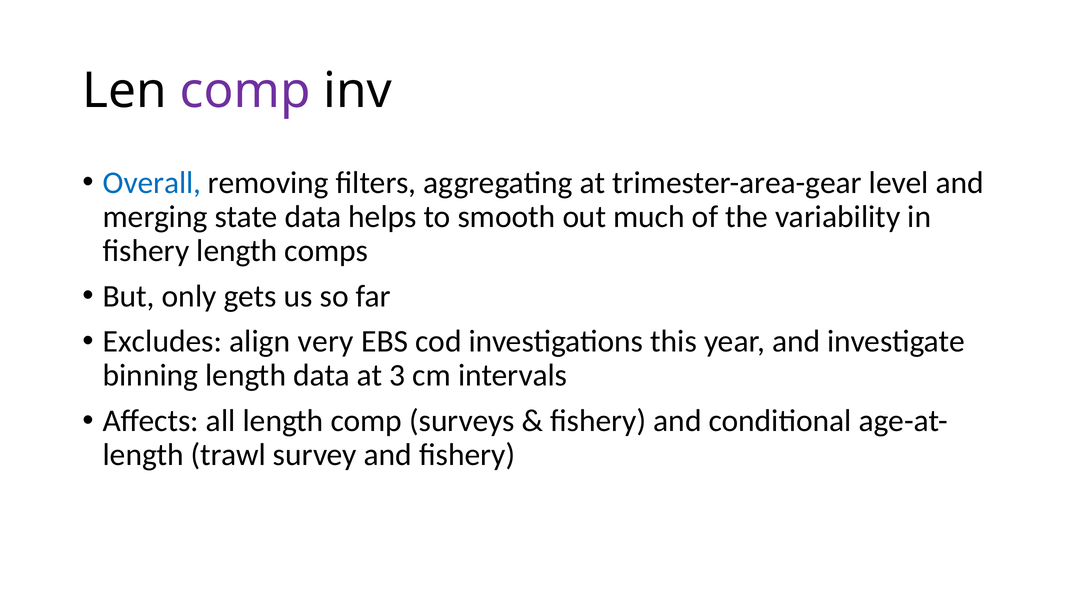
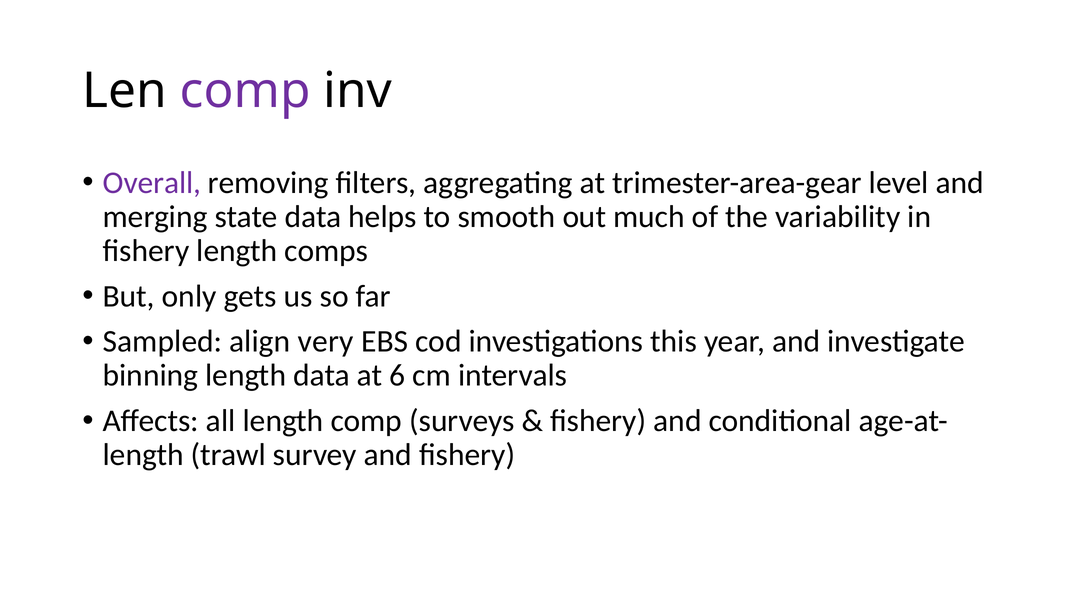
Overall colour: blue -> purple (152, 183)
Excludes: Excludes -> Sampled (163, 342)
3: 3 -> 6 (397, 376)
